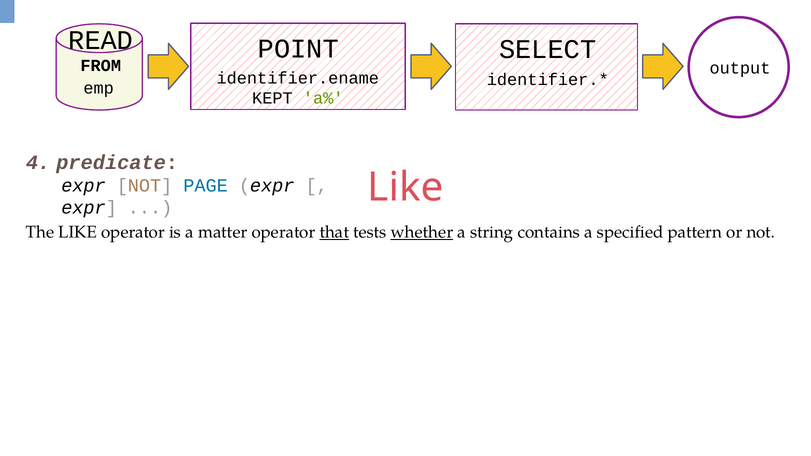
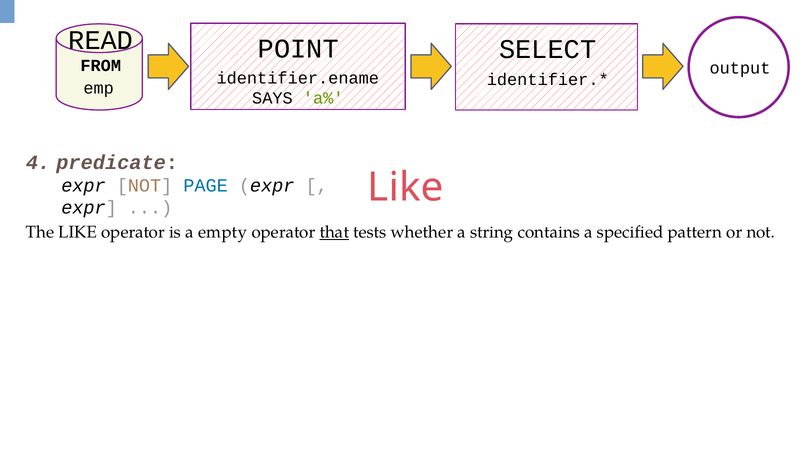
KEPT: KEPT -> SAYS (272, 98)
matter: matter -> empty (223, 232)
whether underline: present -> none (422, 232)
